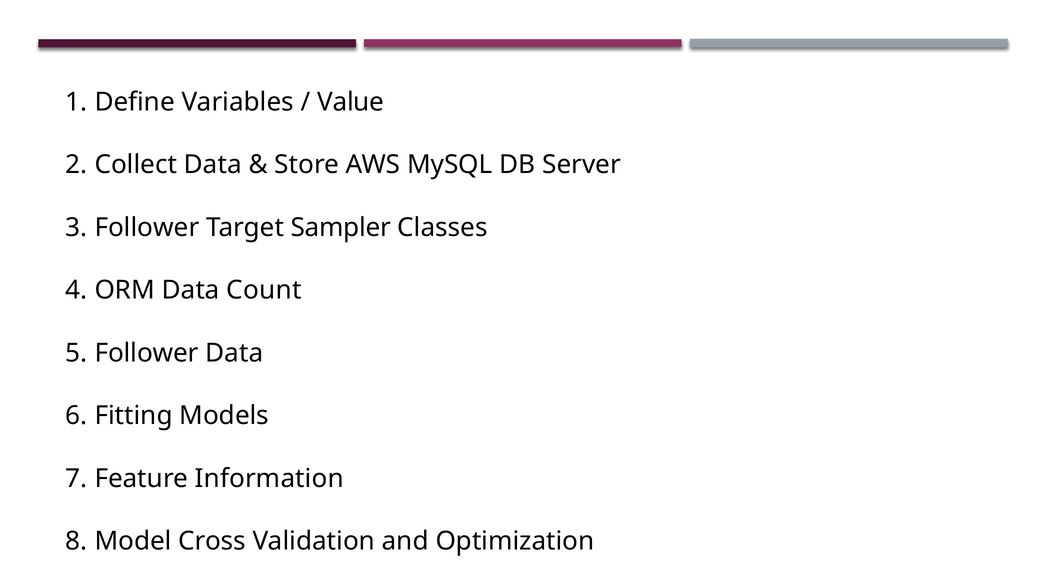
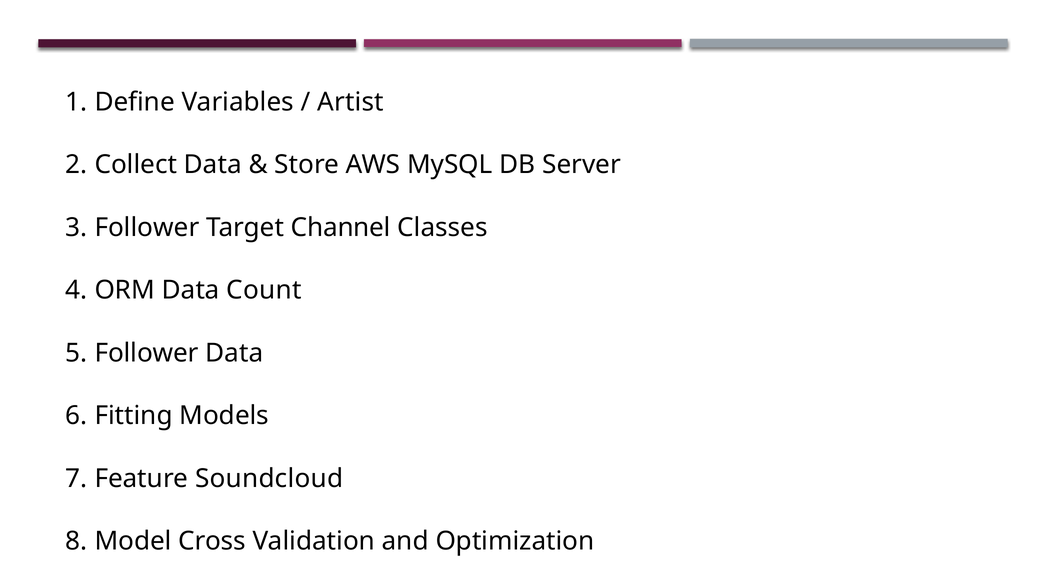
Value: Value -> Artist (350, 102)
Sampler: Sampler -> Channel (341, 228)
Information: Information -> Soundcloud (269, 479)
